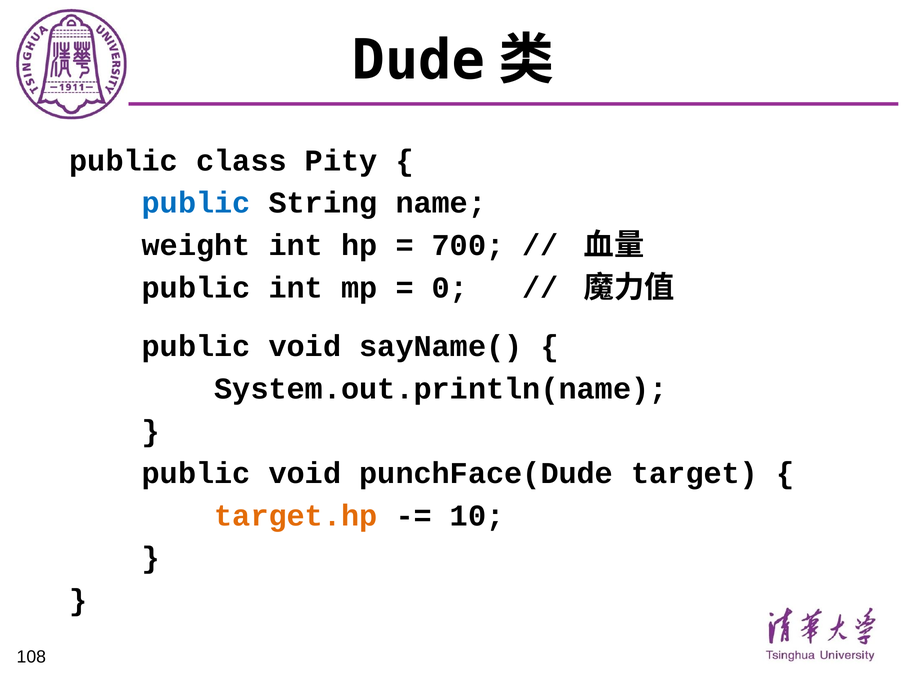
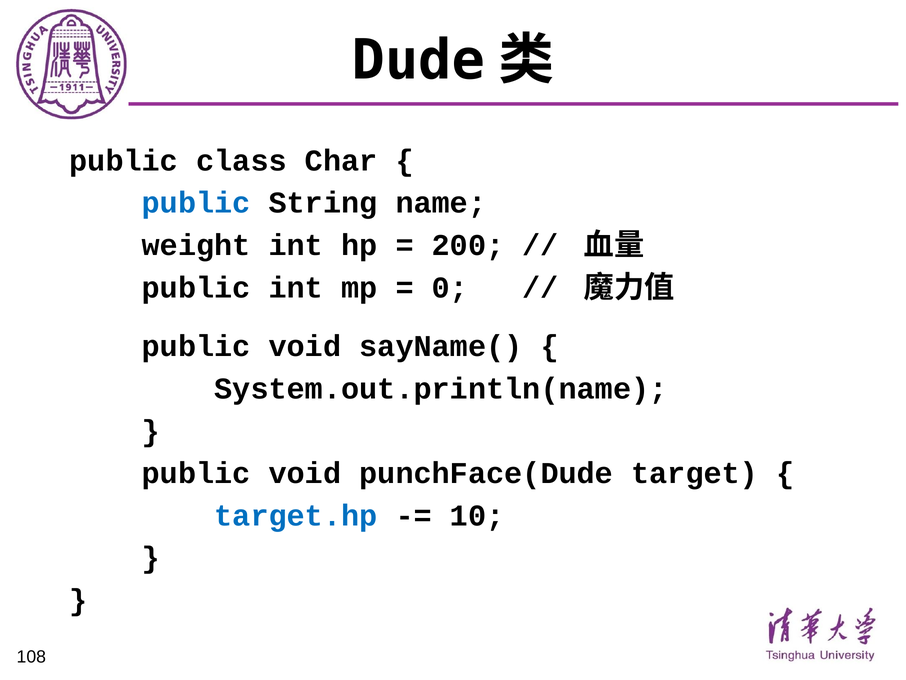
Pity: Pity -> Char (341, 161)
700: 700 -> 200 (468, 245)
target.hp colour: orange -> blue (296, 515)
